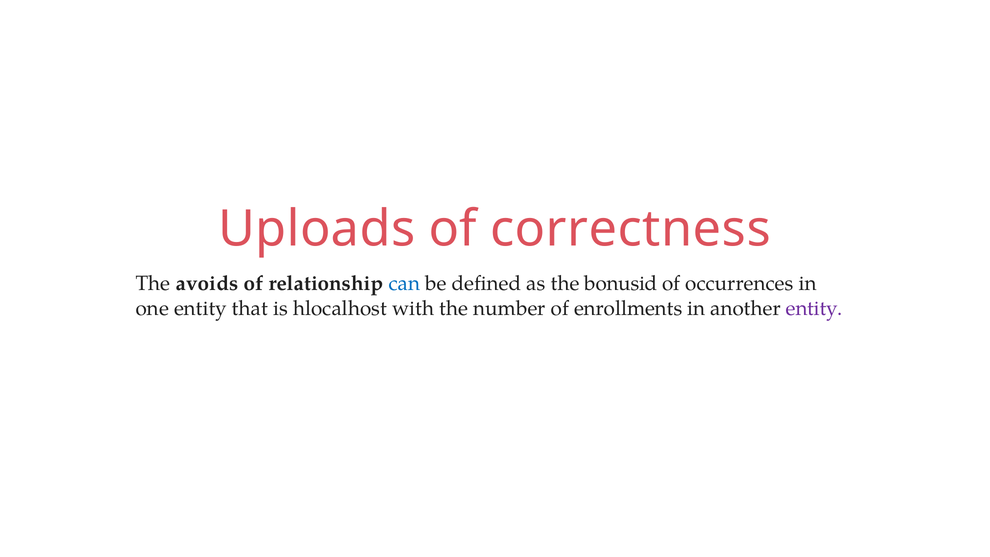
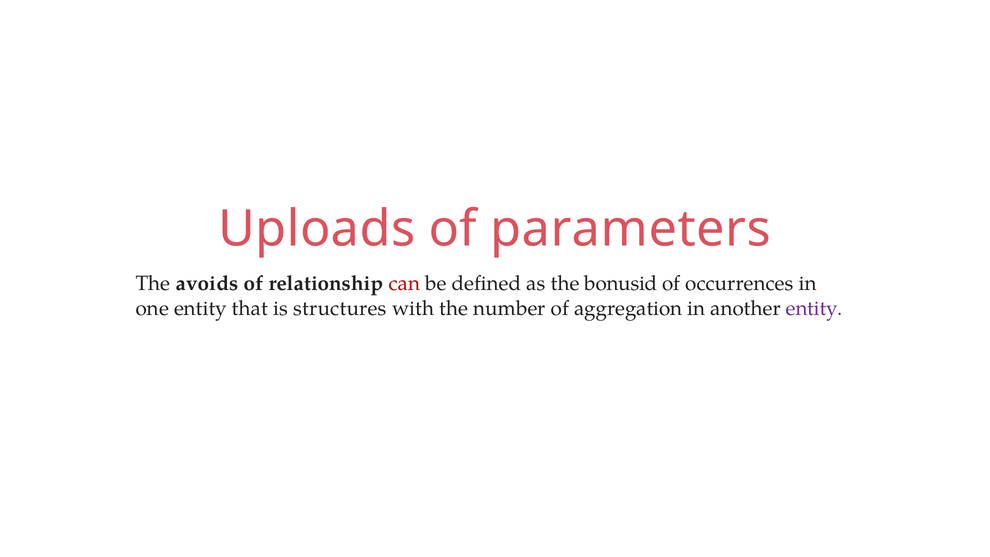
correctness: correctness -> parameters (630, 229)
can colour: blue -> red (404, 284)
hlocalhost: hlocalhost -> structures (340, 308)
enrollments: enrollments -> aggregation (628, 308)
